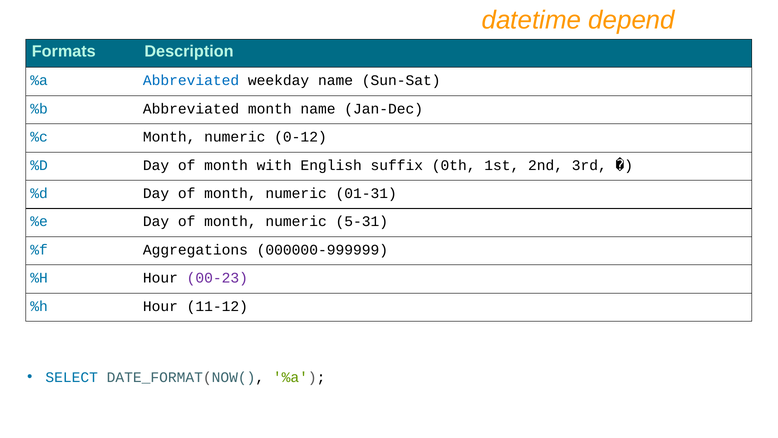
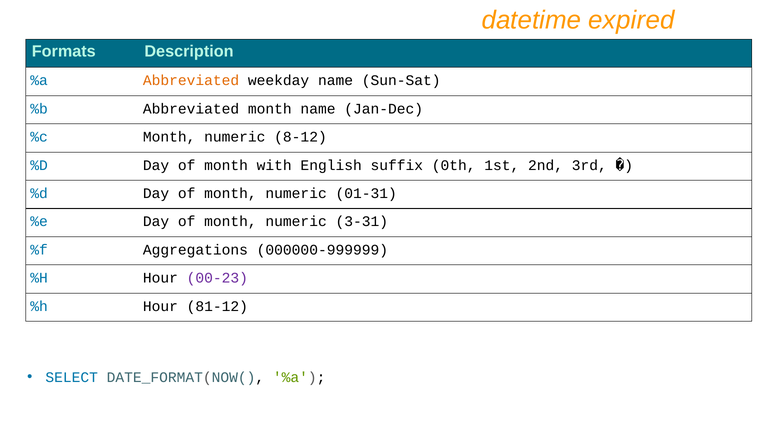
depend: depend -> expired (631, 20)
Abbreviated colour: blue -> orange (191, 80)
0-12: 0-12 -> 8-12 (300, 137)
5-31: 5-31 -> 3-31 (362, 221)
11-12: 11-12 -> 81-12 (217, 306)
